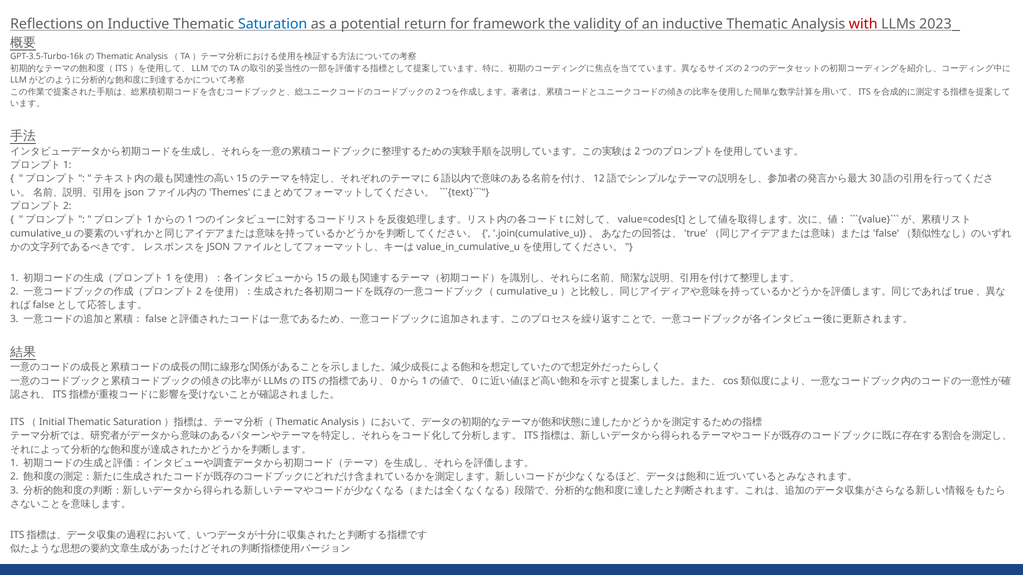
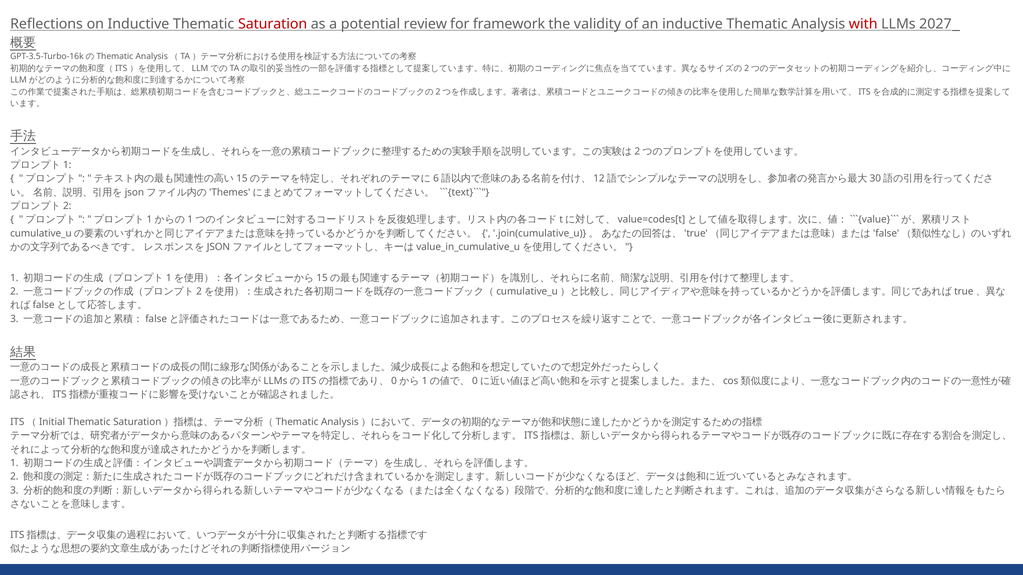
Saturation colour: blue -> red (273, 24)
return: return -> review (425, 24)
2023: 2023 -> 2027 (935, 24)
